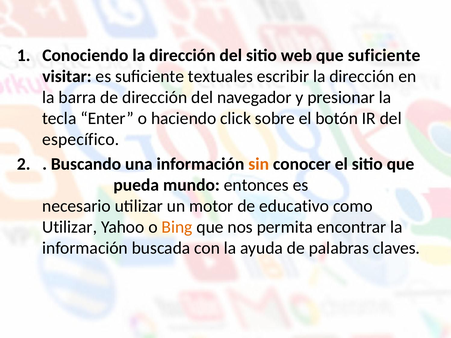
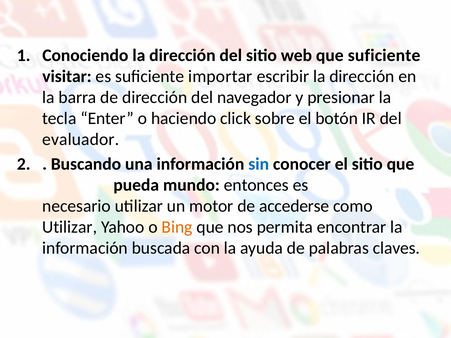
textuales: textuales -> importar (220, 76)
específico: específico -> evaluador (81, 140)
sin colour: orange -> blue (259, 164)
educativo: educativo -> accederse (294, 206)
